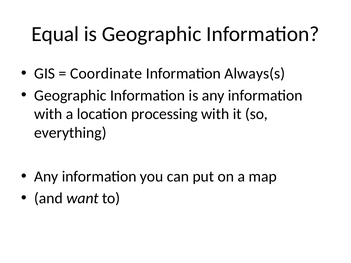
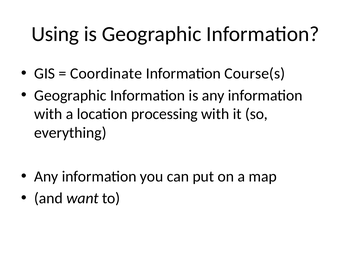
Equal: Equal -> Using (55, 34)
Always(s: Always(s -> Course(s (255, 74)
